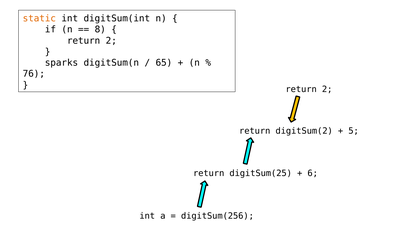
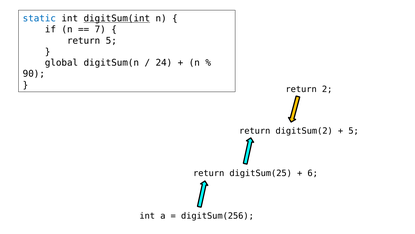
static colour: orange -> blue (39, 18)
digitSum(int underline: none -> present (117, 18)
8: 8 -> 7 (100, 30)
2: 2 -> 5 (111, 41)
sparks: sparks -> global (61, 63)
65: 65 -> 24 (164, 63)
76: 76 -> 90 (34, 74)
